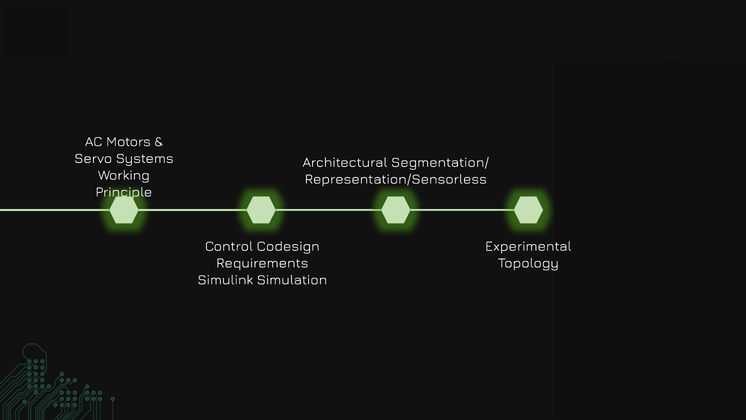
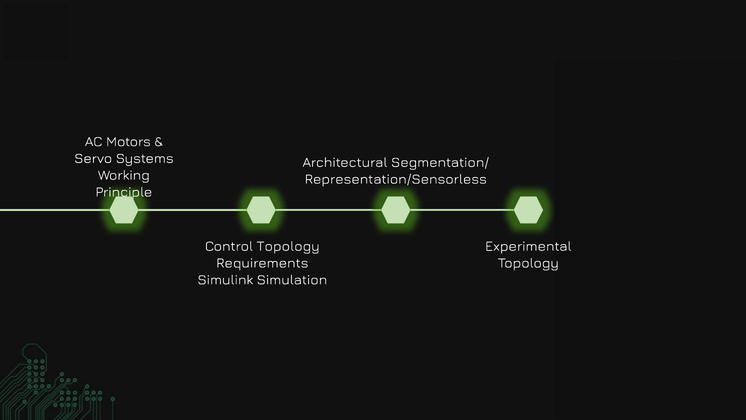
Control Codesign: Codesign -> Topology (288, 246)
